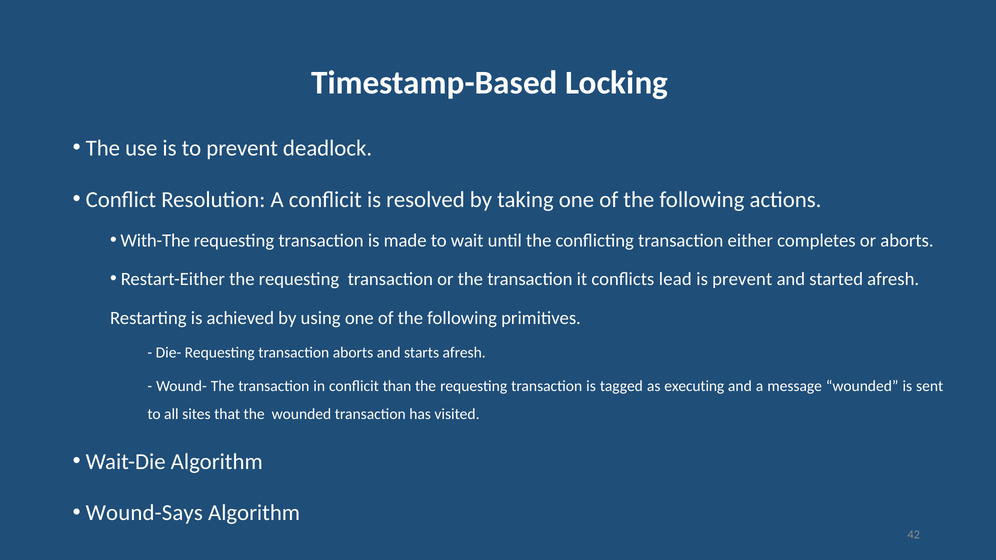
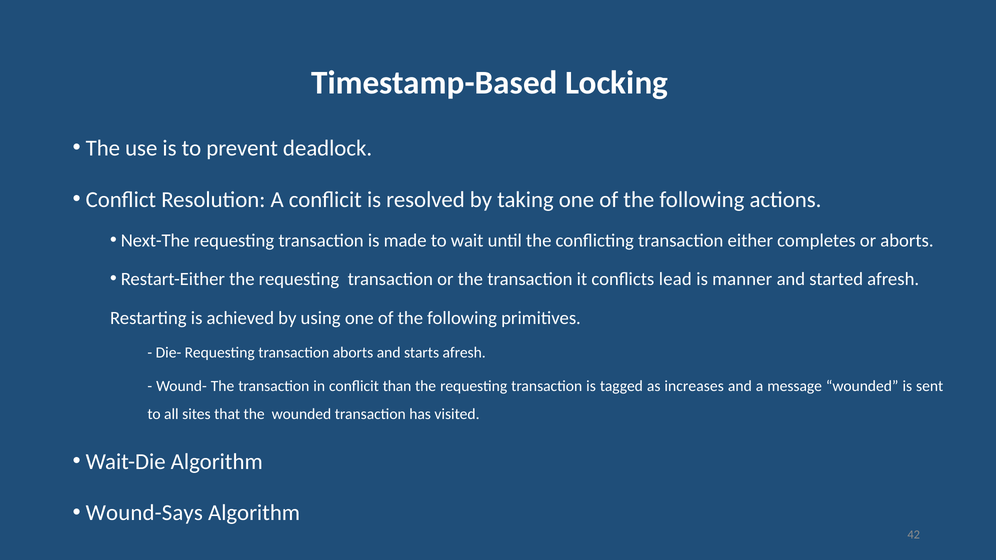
With-The: With-The -> Next-The (155, 241)
is prevent: prevent -> manner (742, 279)
executing: executing -> increases (694, 386)
